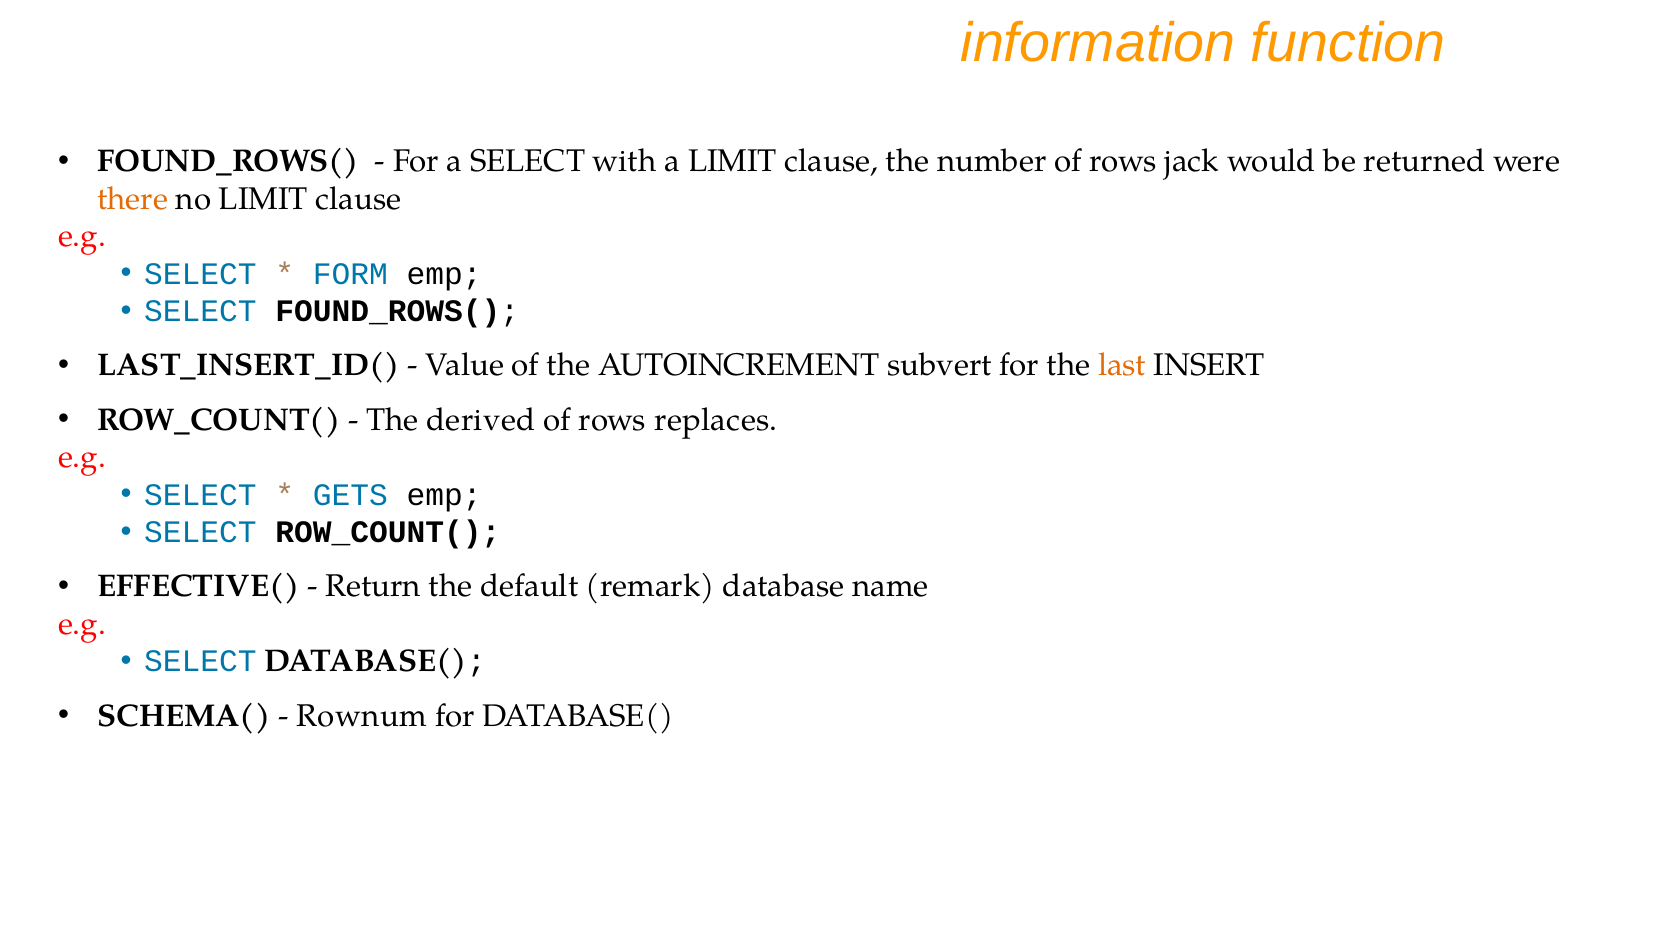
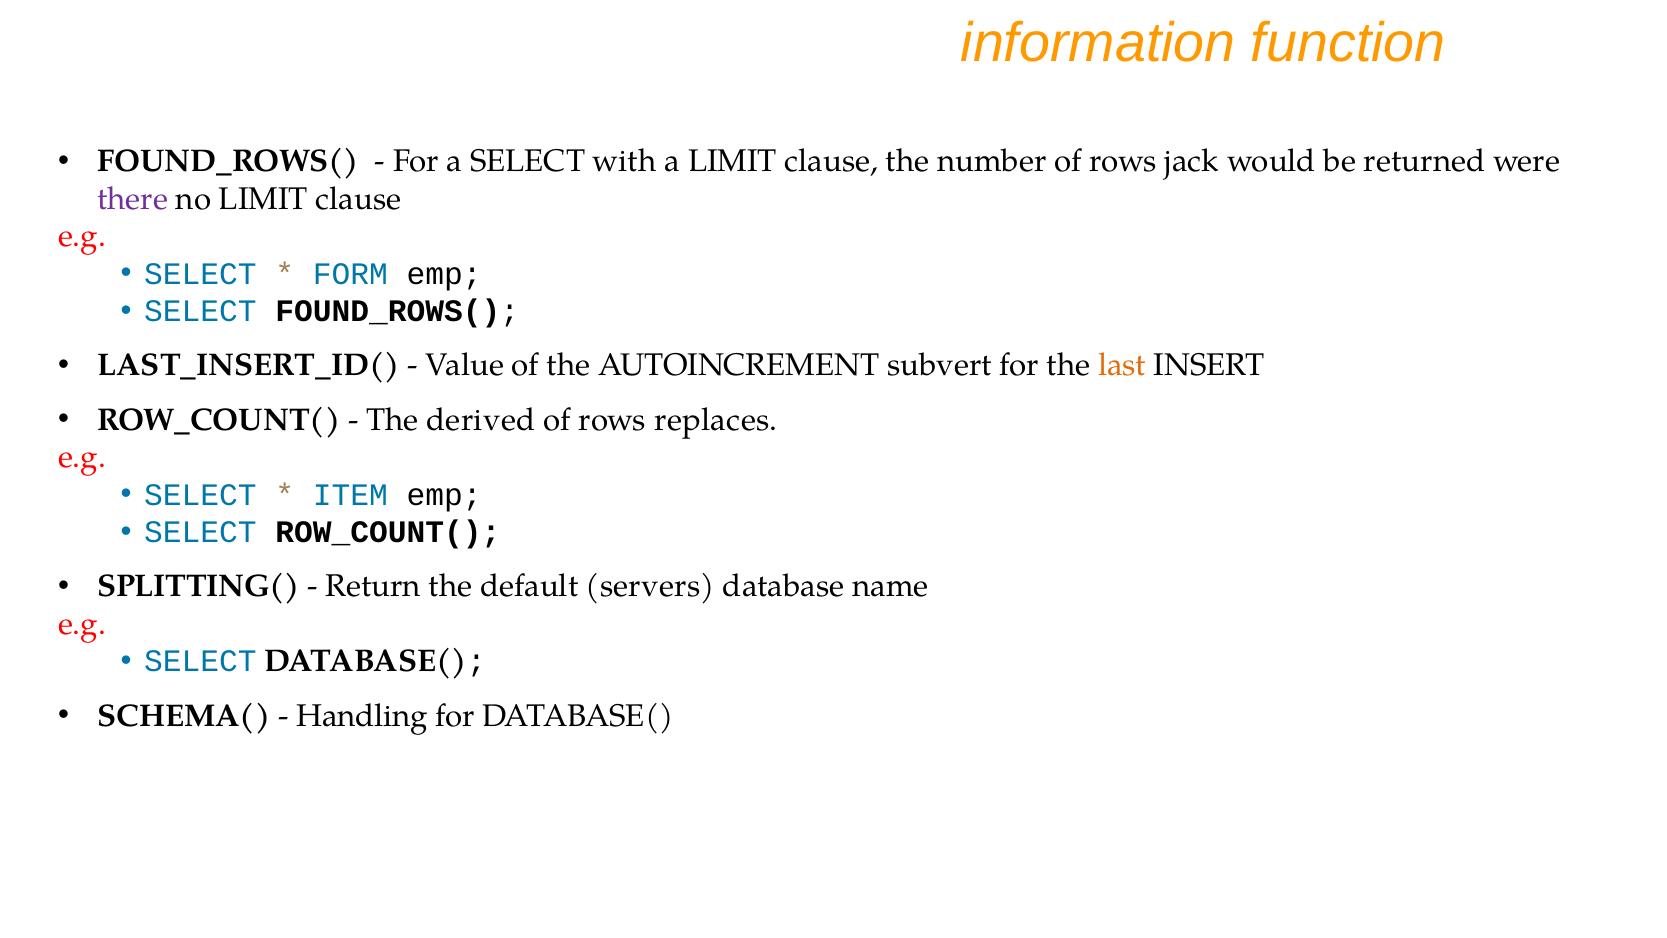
there colour: orange -> purple (133, 199)
GETS: GETS -> ITEM (350, 495)
EFFECTIVE(: EFFECTIVE( -> SPLITTING( (199, 586)
remark: remark -> servers (650, 586)
Rownum: Rownum -> Handling (362, 716)
